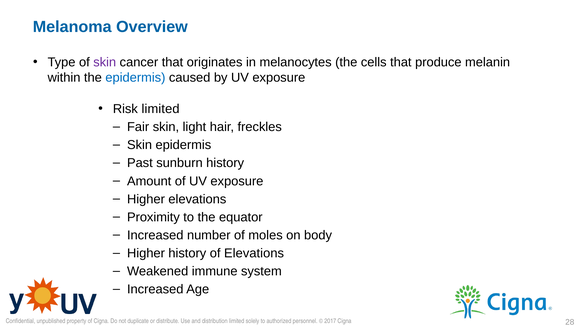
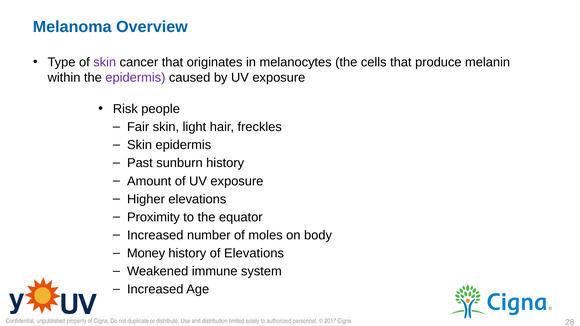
epidermis colour: blue -> purple (135, 78)
Risk limited: limited -> people (161, 109)
Higher: Higher -> Money (146, 253)
